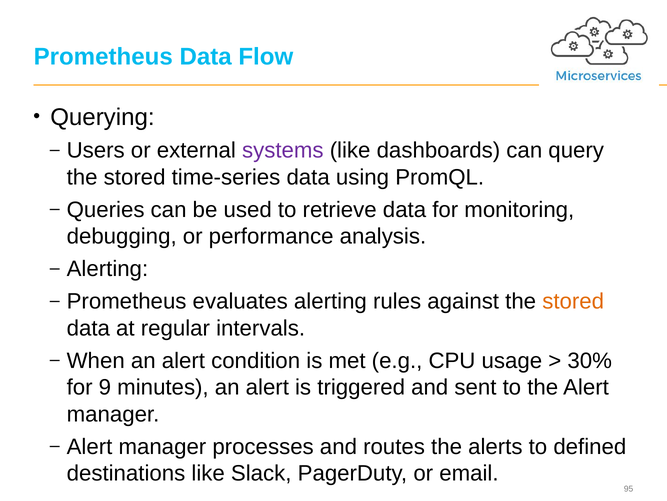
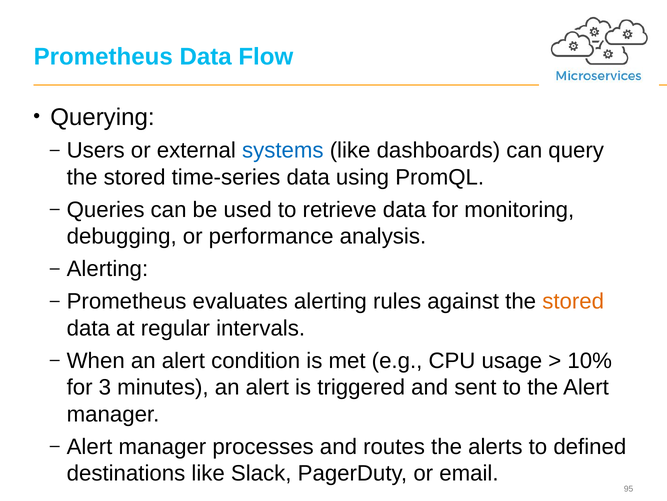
systems colour: purple -> blue (283, 150)
30%: 30% -> 10% (590, 360)
9: 9 -> 3 (105, 387)
